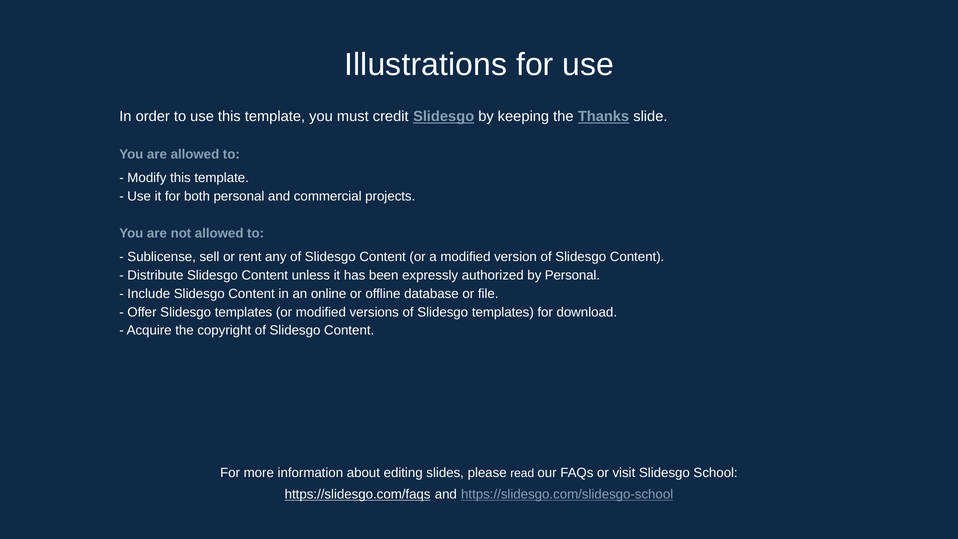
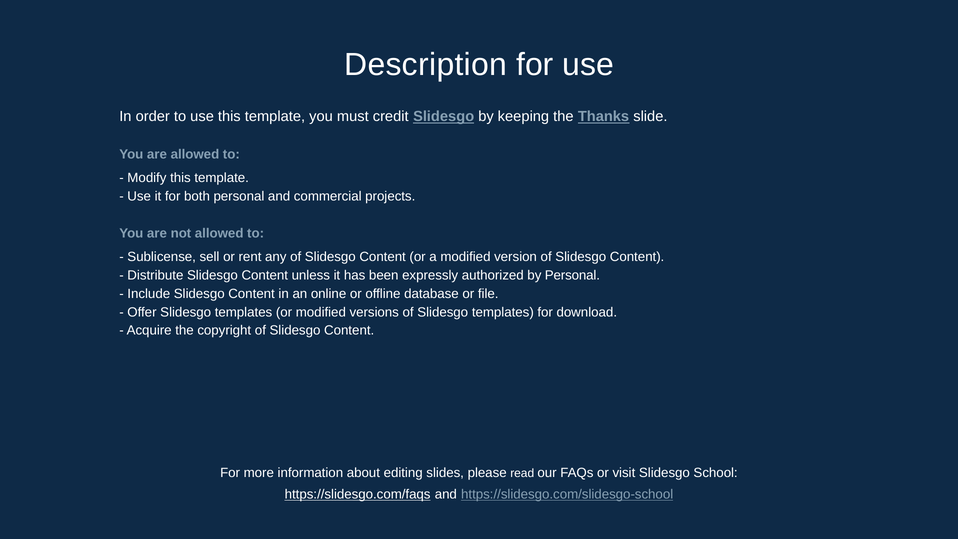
Illustrations: Illustrations -> Description (426, 65)
